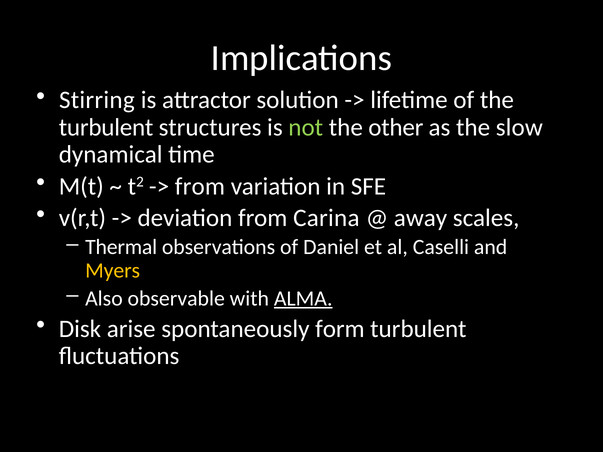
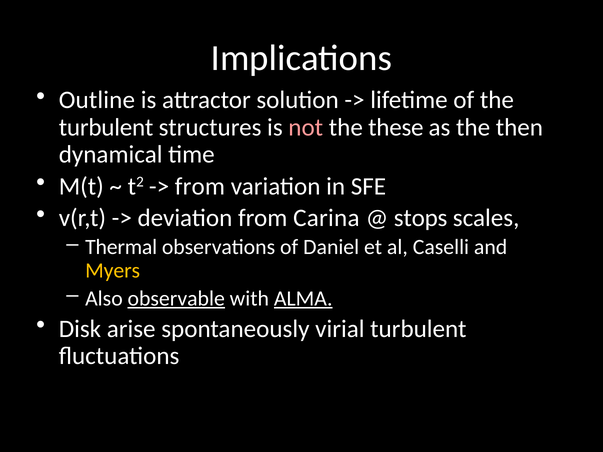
Stirring: Stirring -> Outline (97, 100)
not colour: light green -> pink (306, 127)
other: other -> these (396, 127)
slow: slow -> then (519, 127)
away: away -> stops (421, 218)
observable underline: none -> present (176, 299)
form: form -> virial (340, 329)
